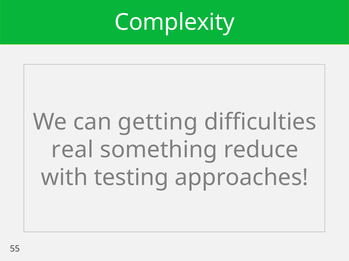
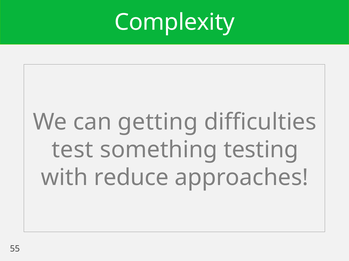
real: real -> test (72, 150)
reduce: reduce -> testing (261, 150)
testing: testing -> reduce (131, 178)
